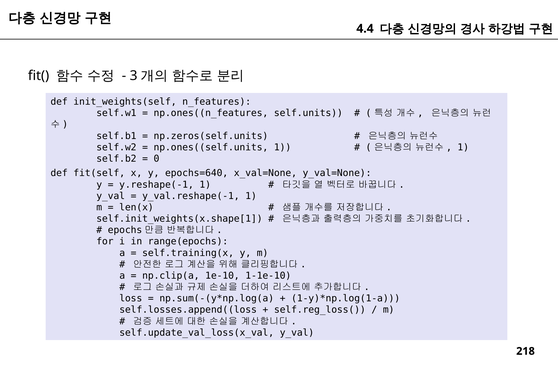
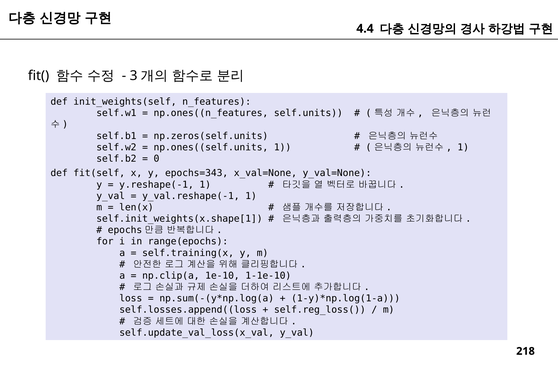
epochs=640: epochs=640 -> epochs=343 (197, 173)
